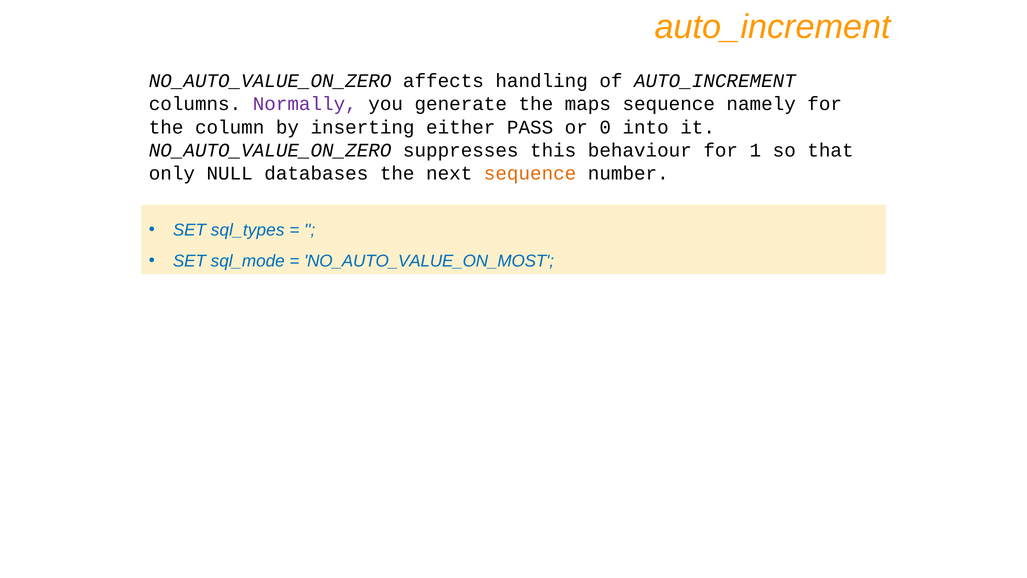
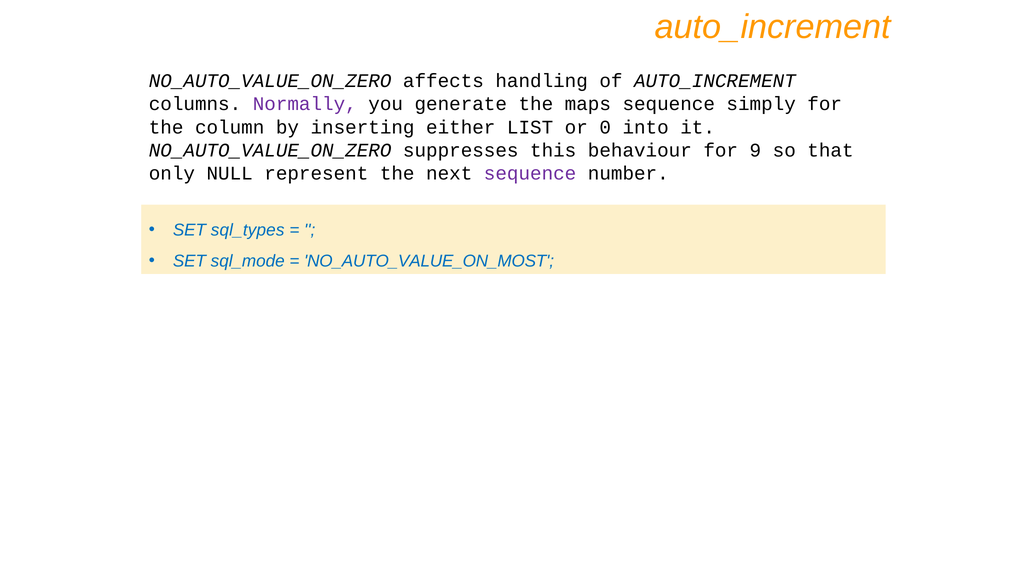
namely: namely -> simply (761, 104)
PASS: PASS -> LIST (530, 127)
1: 1 -> 9 (755, 150)
databases: databases -> represent (316, 173)
sequence colour: orange -> purple (530, 173)
